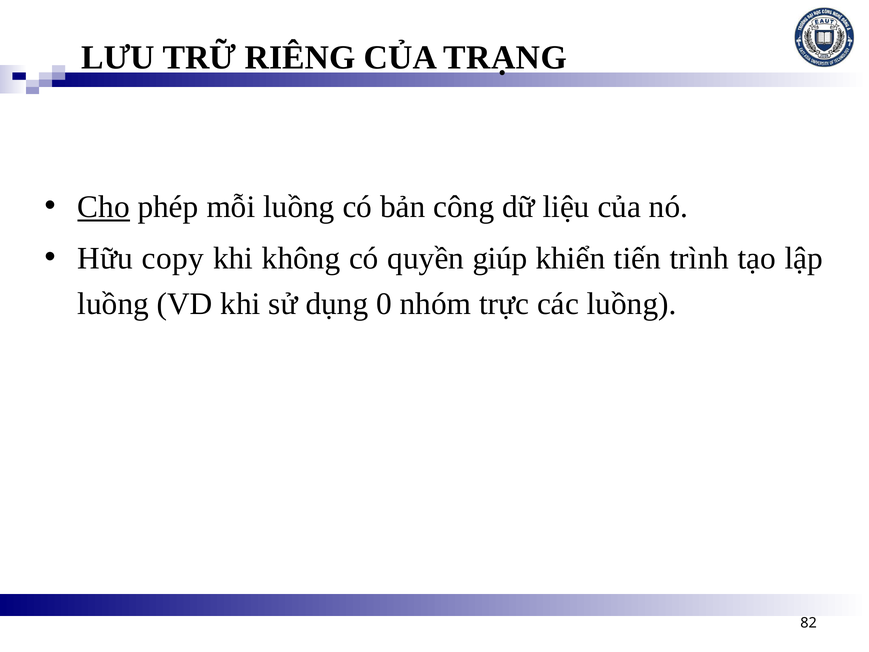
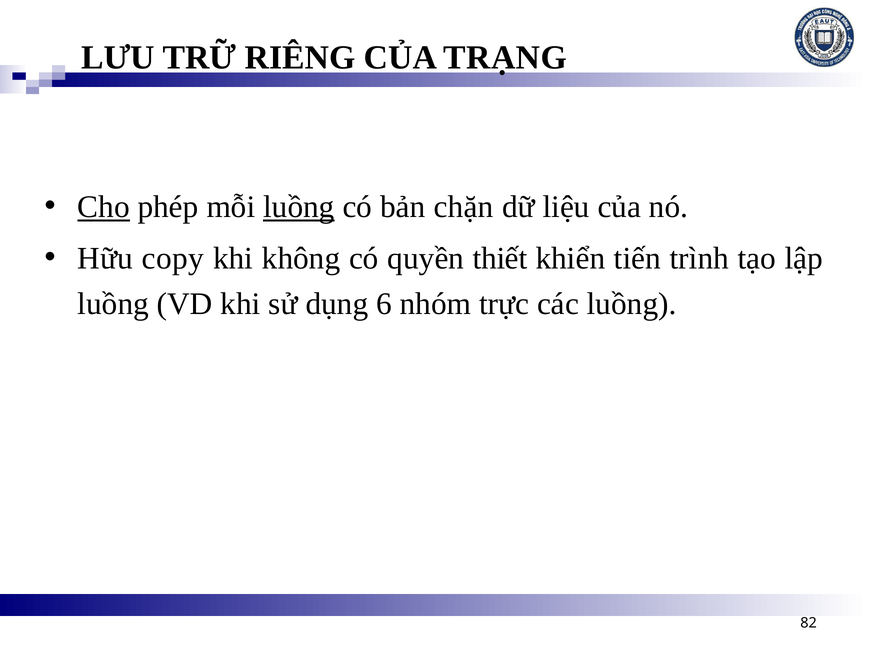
luồng underline: none -> present (299, 207)
công: công -> chặn (464, 207)
giúp: giúp -> thiết (500, 258)
0: 0 -> 6 (384, 304)
